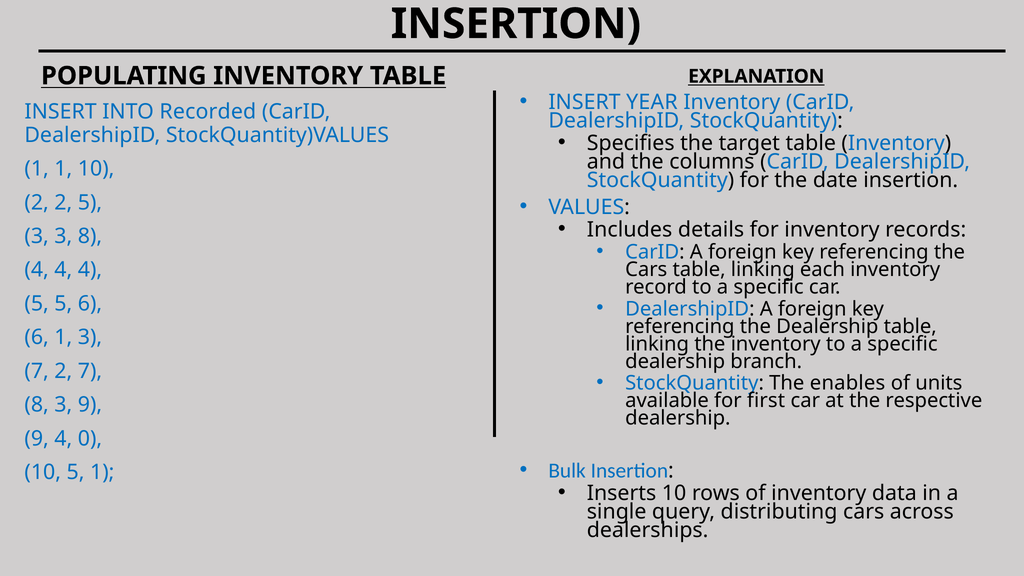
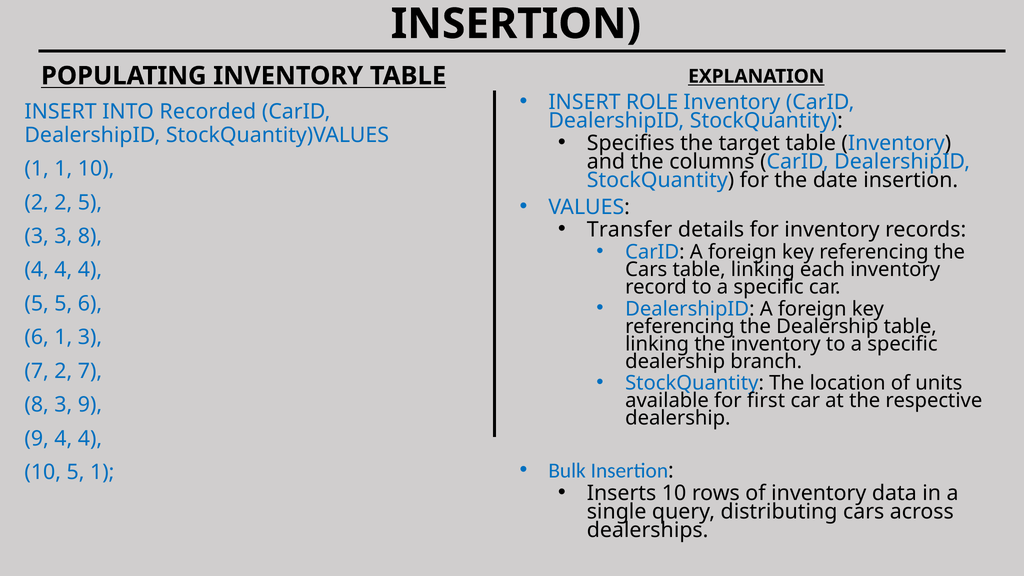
YEAR: YEAR -> ROLE (652, 102)
Includes: Includes -> Transfer (630, 230)
enables: enables -> location (848, 383)
9 4 0: 0 -> 4 (90, 439)
